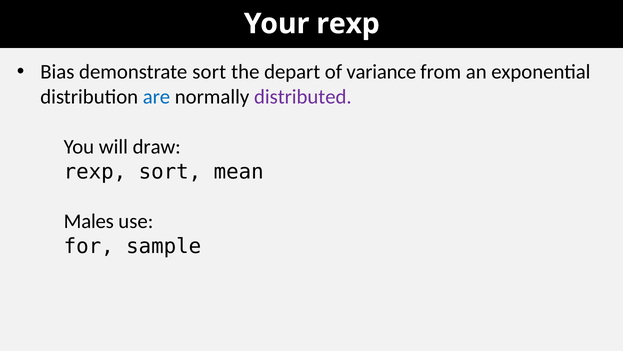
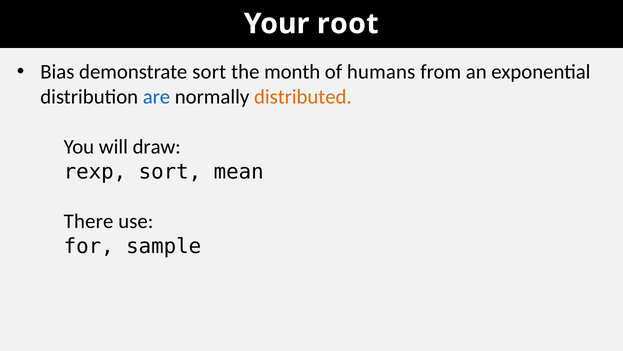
Your rexp: rexp -> root (348, 24)
depart: depart -> month (292, 72)
variance: variance -> humans (381, 72)
distributed colour: purple -> orange (303, 97)
Males: Males -> There (89, 221)
